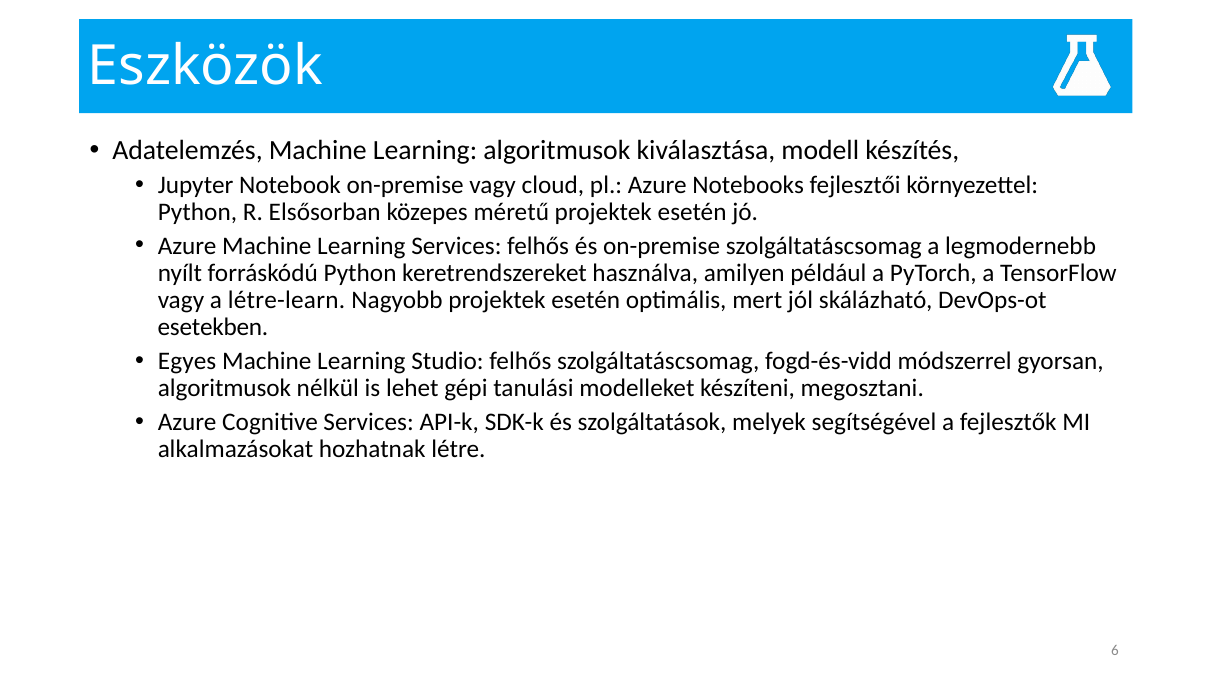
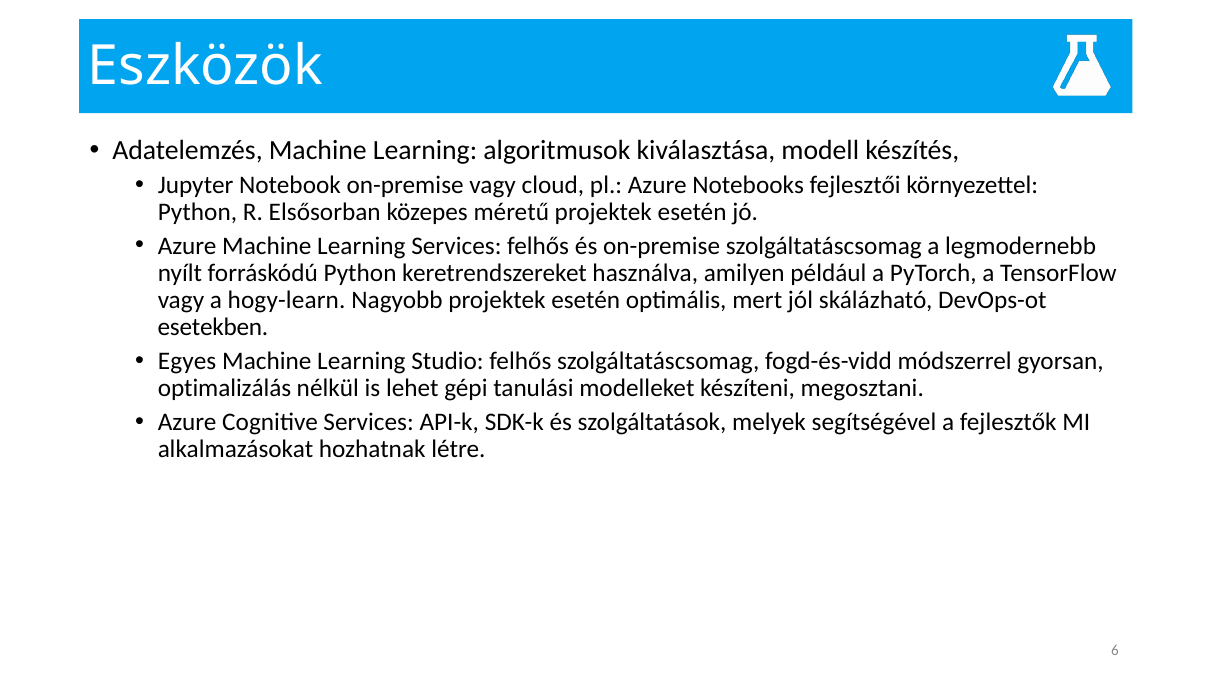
létre-learn: létre-learn -> hogy-learn (287, 300)
algoritmusok: algoritmusok -> optimalizálás (224, 388)
